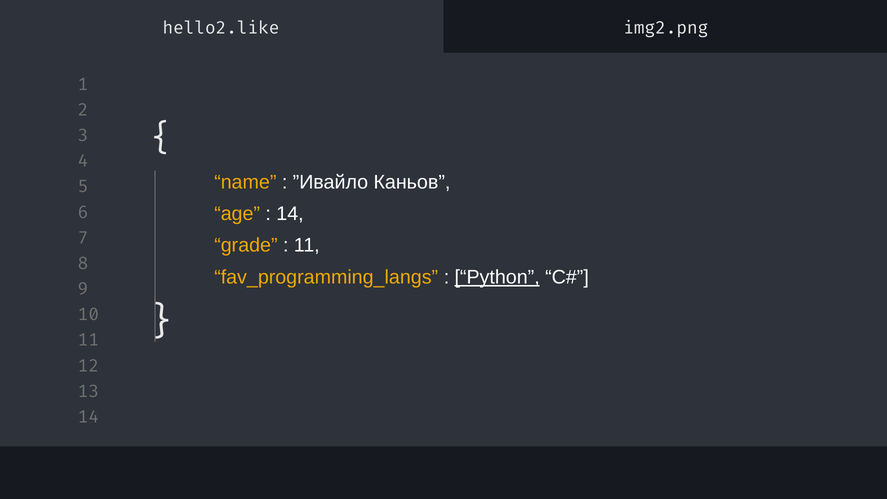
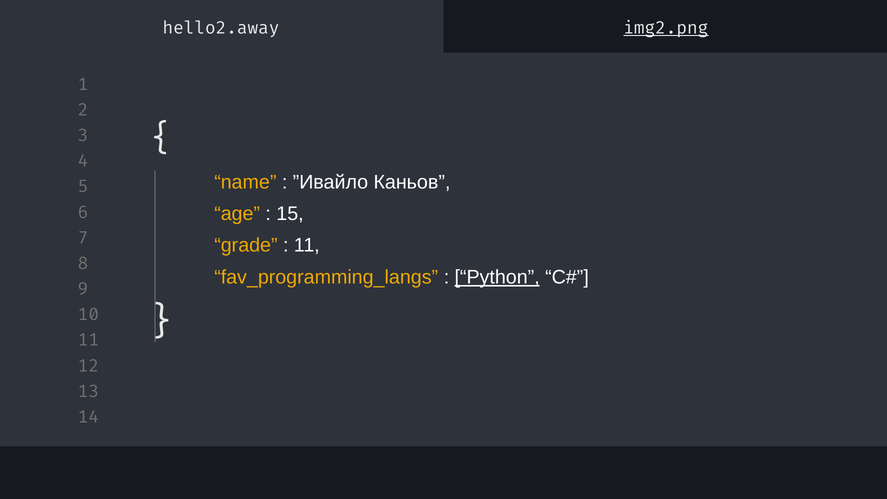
hello2.like: hello2.like -> hello2.away (221, 28)
img2.png underline: none -> present (666, 28)
14: 14 -> 15 (290, 214)
